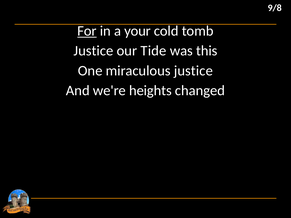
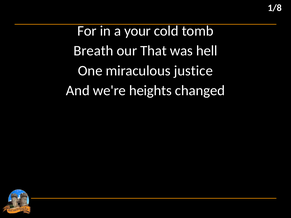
9/8: 9/8 -> 1/8 (275, 8)
For underline: present -> none (87, 31)
Justice: Justice -> Breath (93, 51)
Tide: Tide -> That (154, 51)
this: this -> hell (207, 51)
